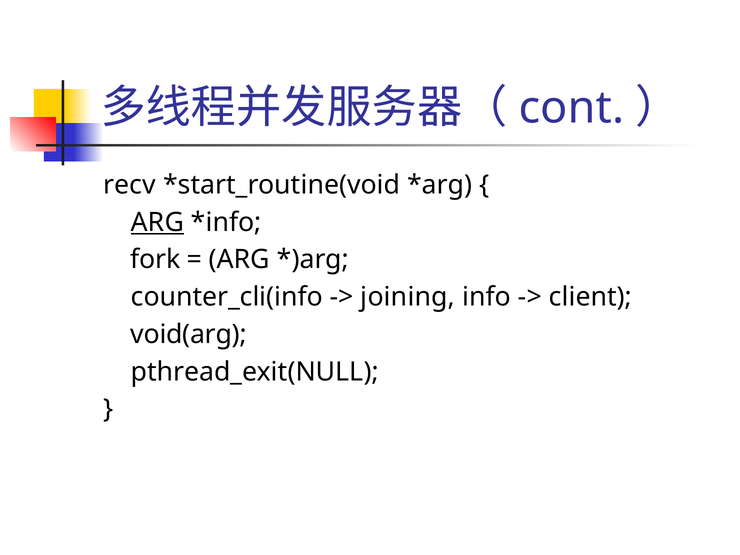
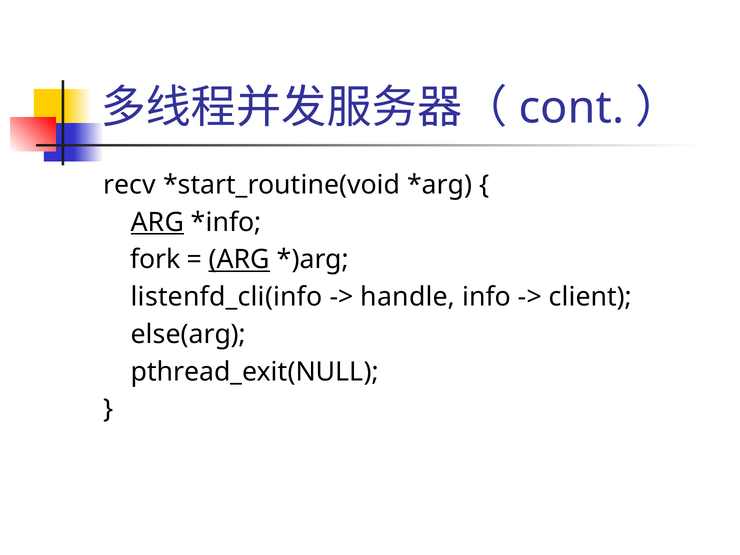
ARG underline: none -> present (239, 260)
counter_cli(info: counter_cli(info -> listenfd_cli(info (227, 297)
joining: joining -> handle (408, 297)
void(arg: void(arg -> else(arg (188, 334)
